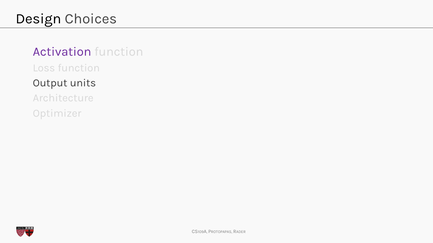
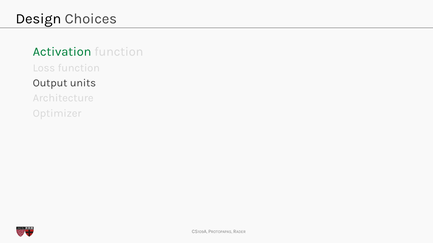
Activation colour: purple -> green (62, 52)
